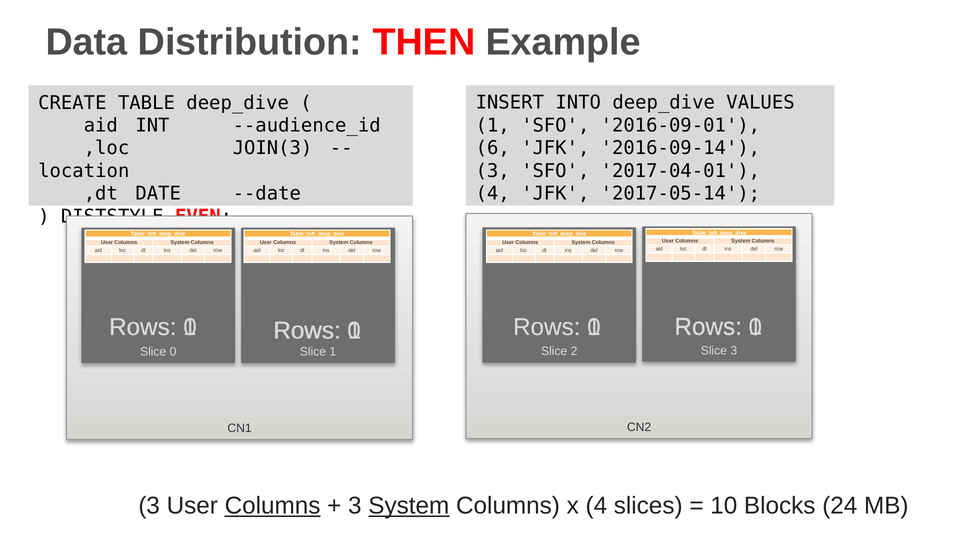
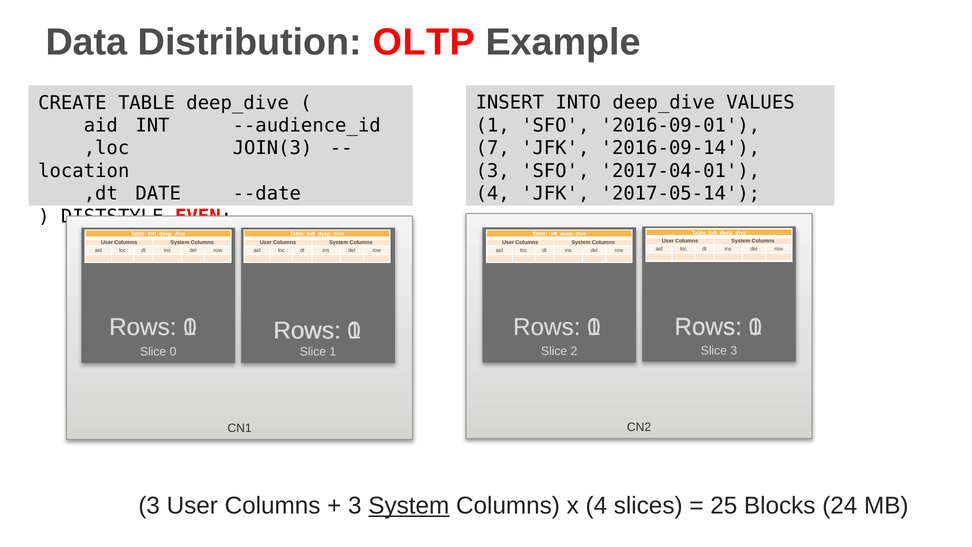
THEN: THEN -> OLTP (424, 42)
6: 6 -> 7 (493, 148)
Columns underline: present -> none (273, 506)
10: 10 -> 25 (724, 506)
